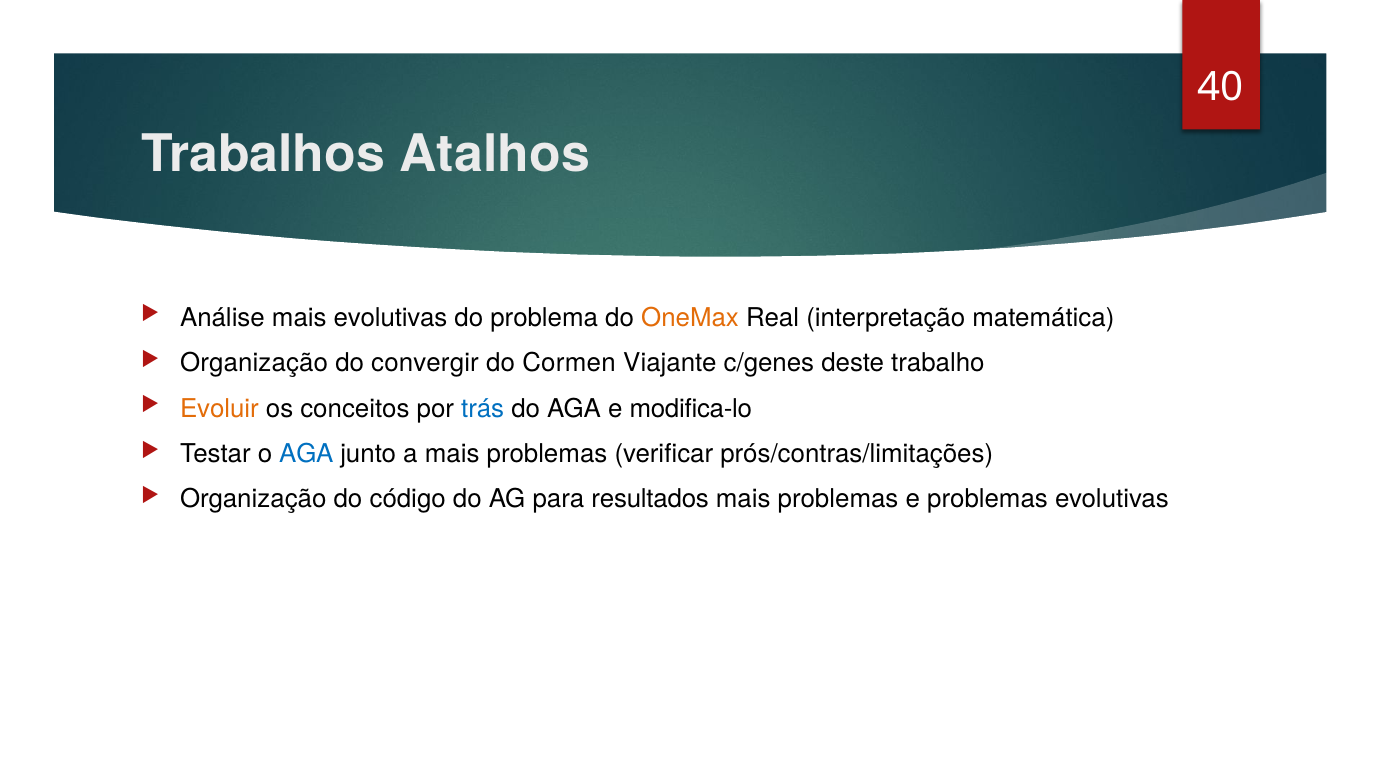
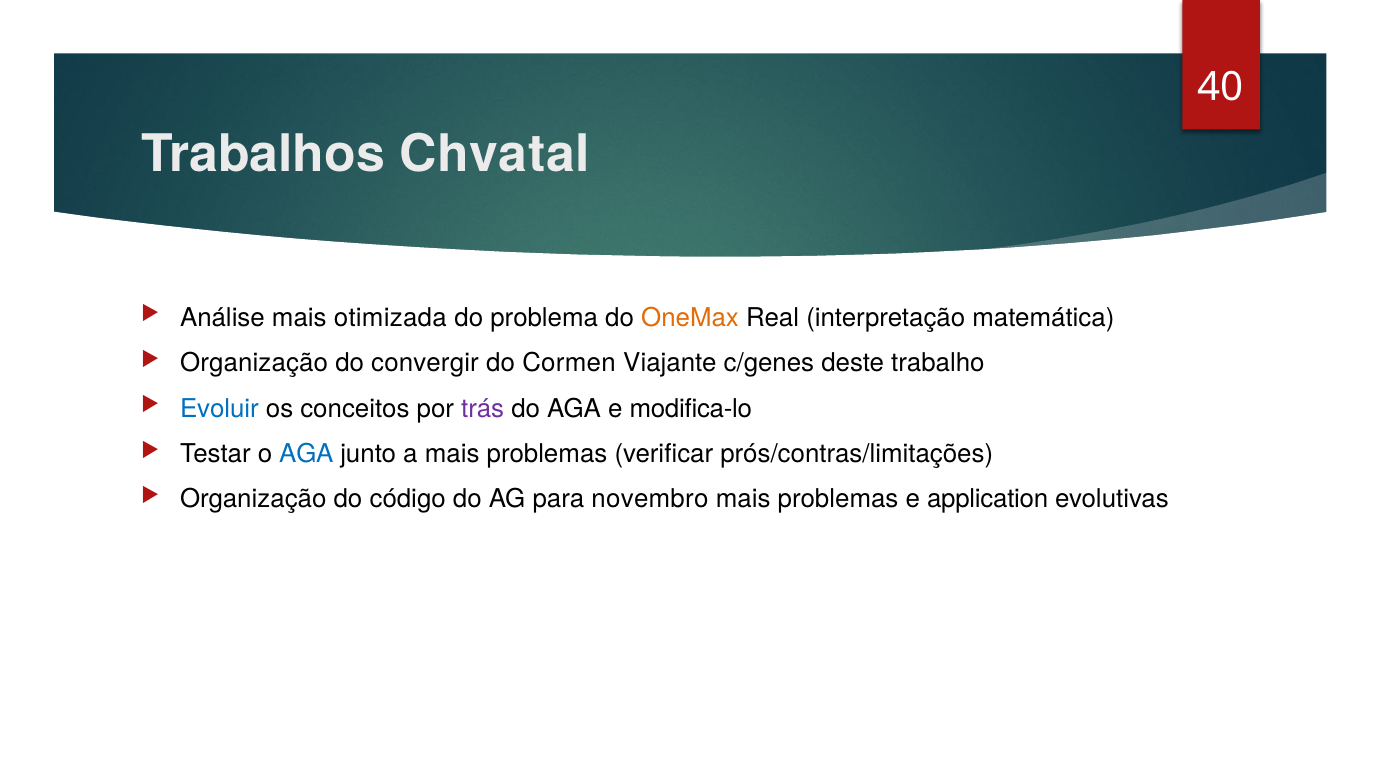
Atalhos: Atalhos -> Chvatal (495, 154)
mais evolutivas: evolutivas -> otimizada (390, 317)
Evoluir colour: orange -> blue (219, 408)
trás colour: blue -> purple (483, 408)
resultados: resultados -> novembro (650, 499)
e problemas: problemas -> application (988, 499)
